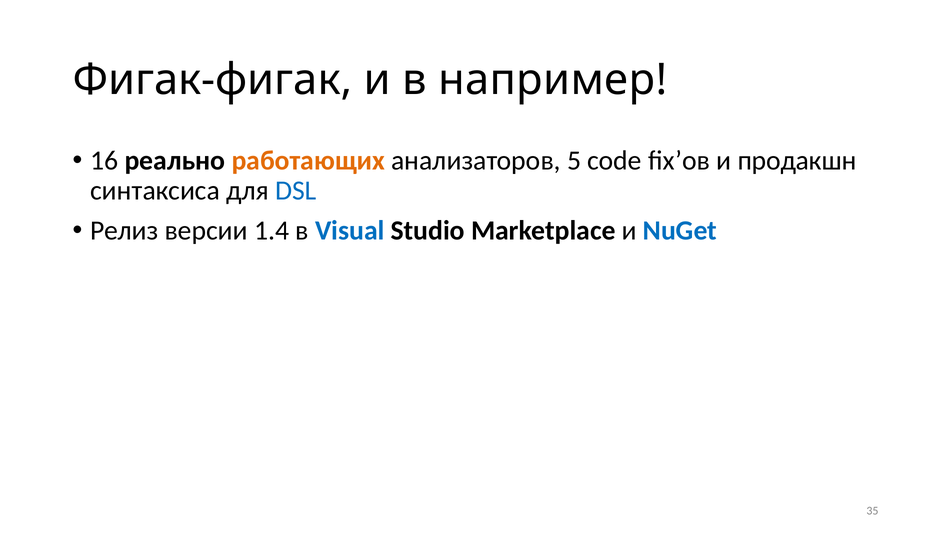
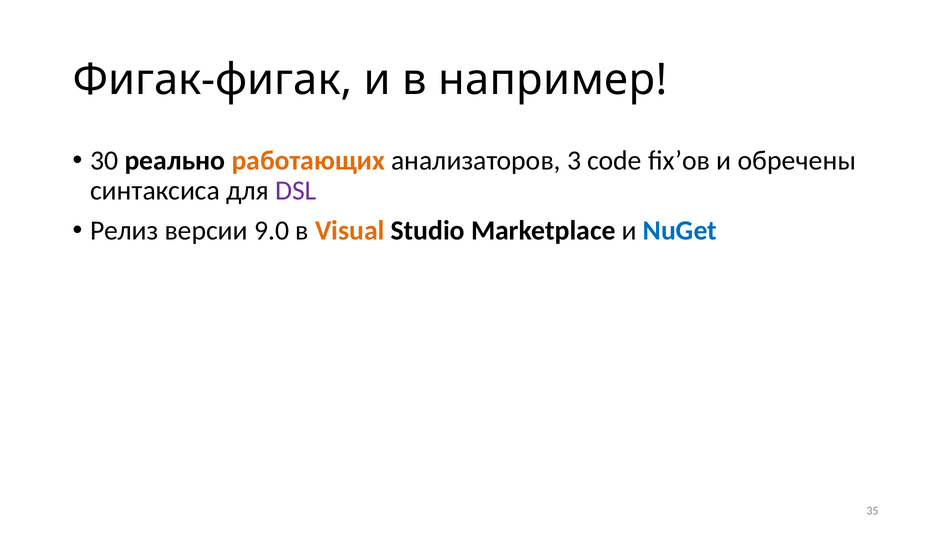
16: 16 -> 30 (104, 161)
5: 5 -> 3 (574, 161)
продакшн: продакшн -> обречены (797, 161)
DSL colour: blue -> purple (296, 191)
1.4: 1.4 -> 9.0 (272, 231)
Visual colour: blue -> orange (350, 231)
